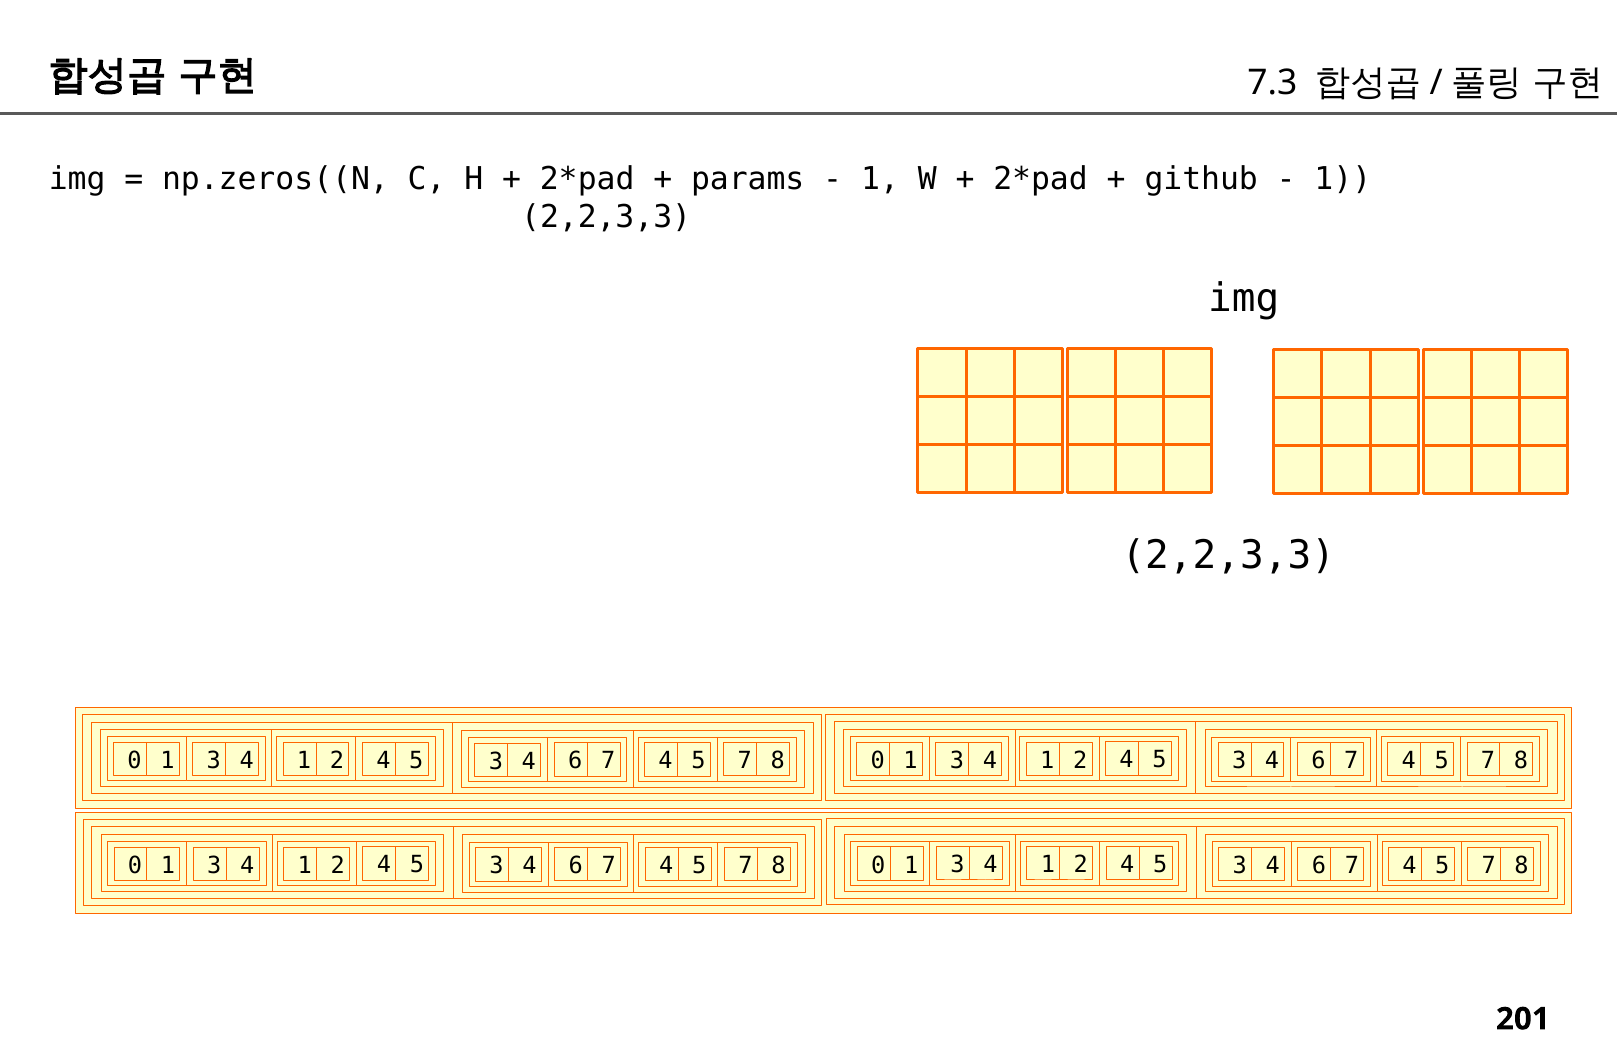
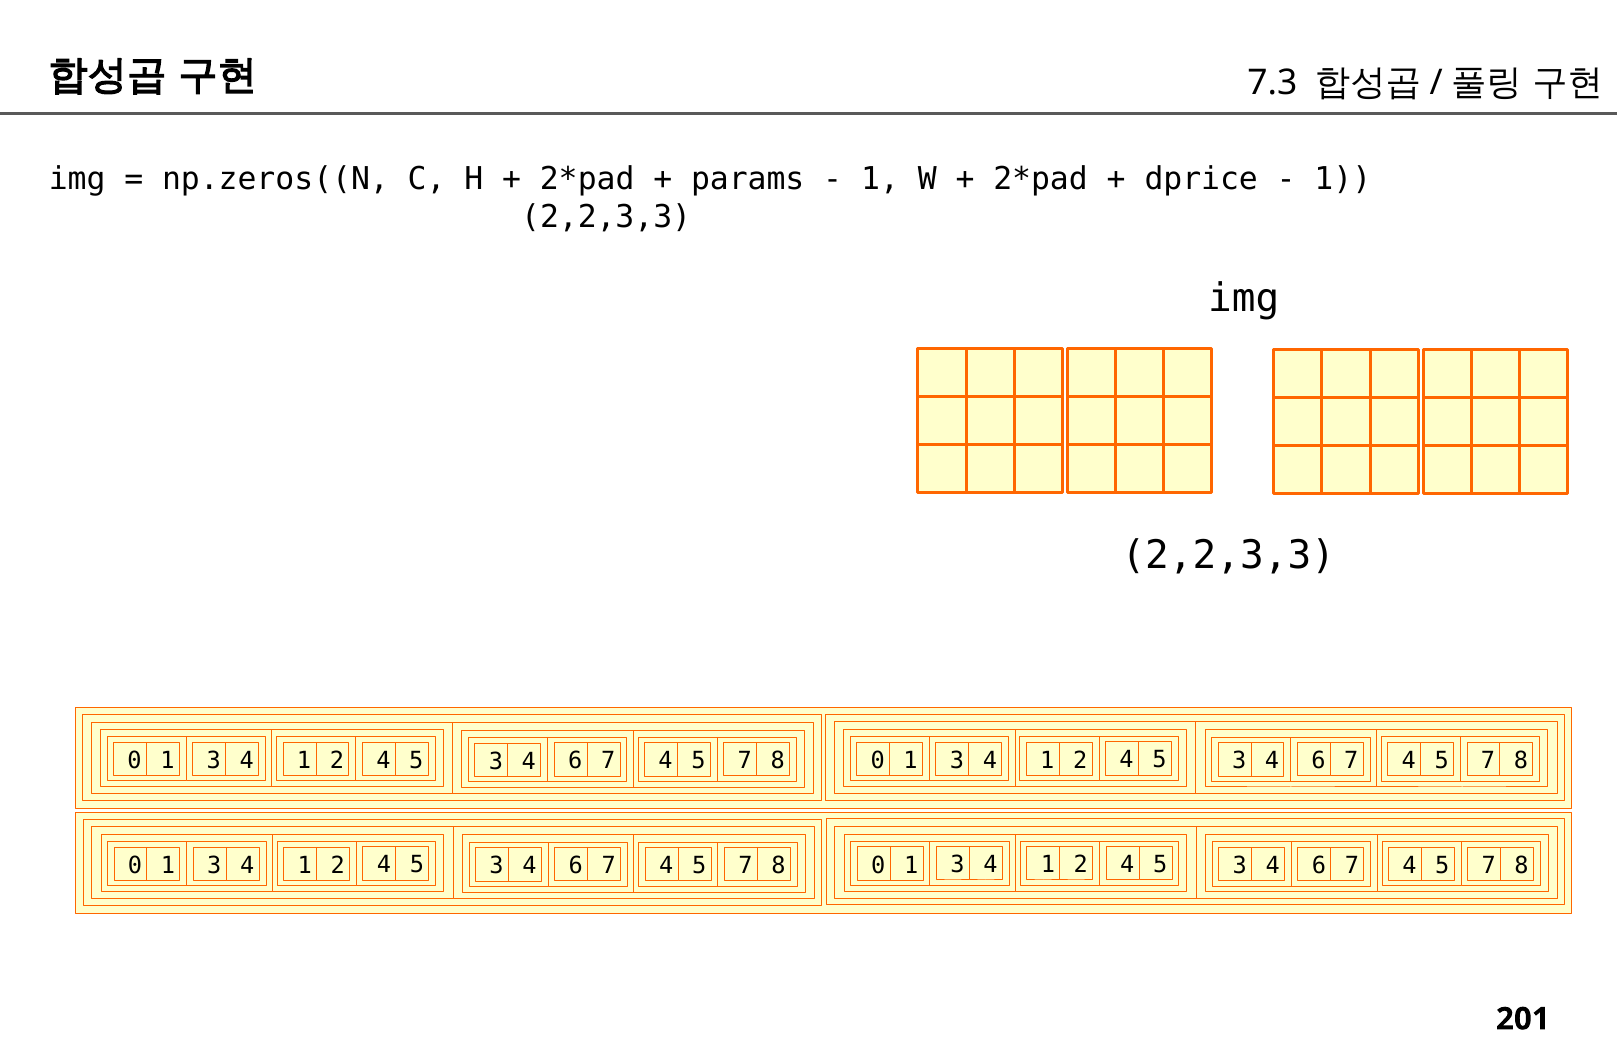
github: github -> dprice (1201, 179)
